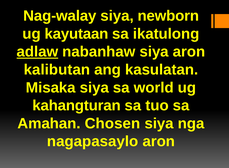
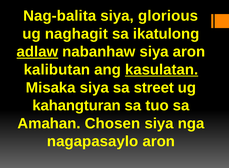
Nag-walay: Nag-walay -> Nag-balita (60, 16)
newborn: newborn -> glorious (168, 16)
kayutaan: kayutaan -> naghagit (76, 34)
kasulatan underline: none -> present (162, 70)
world: world -> street (154, 88)
